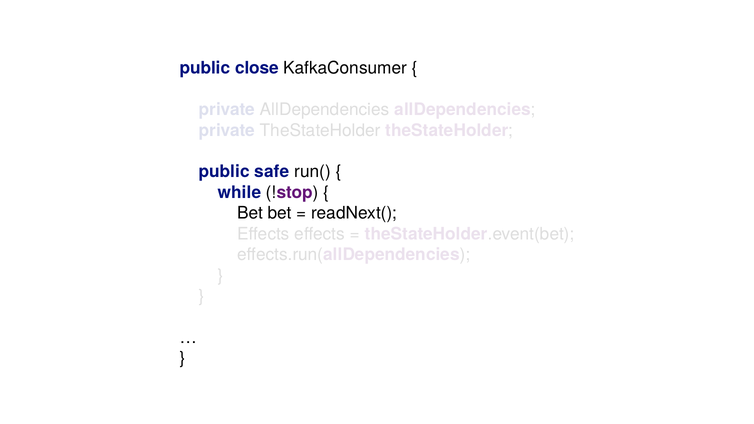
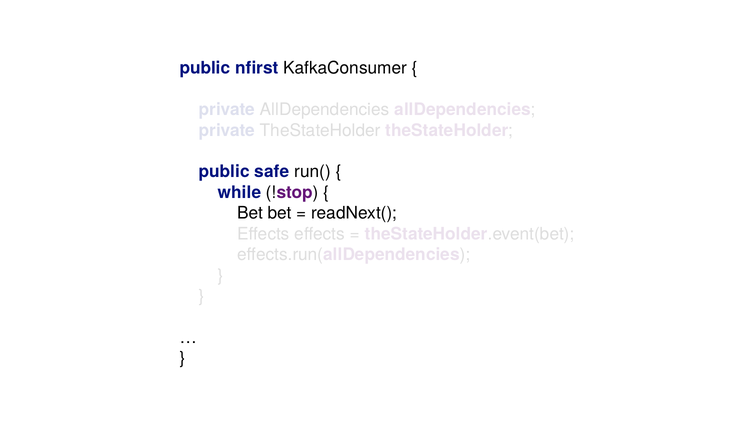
close: close -> nfirst (257, 68)
